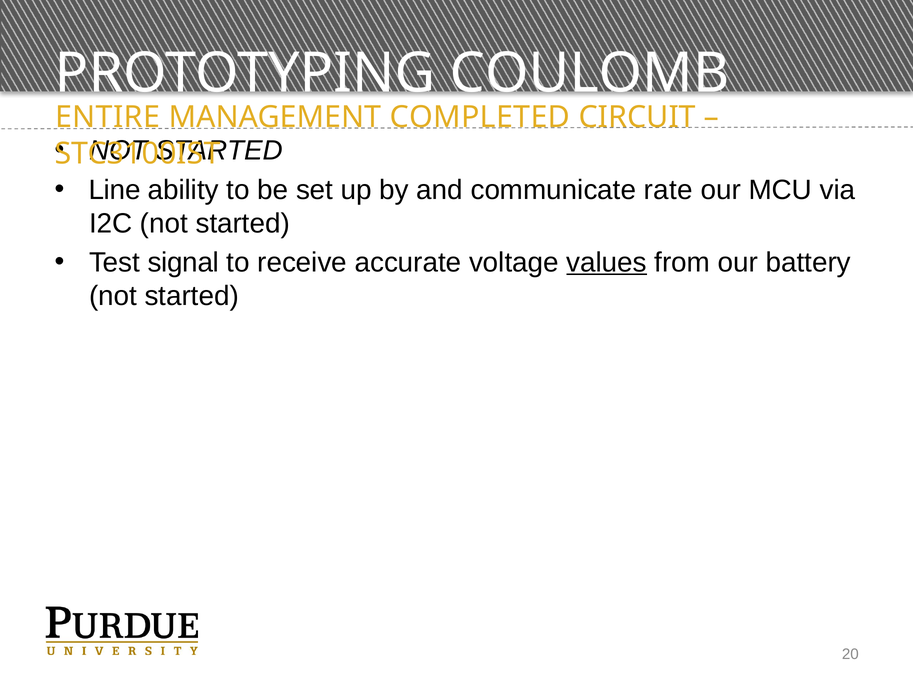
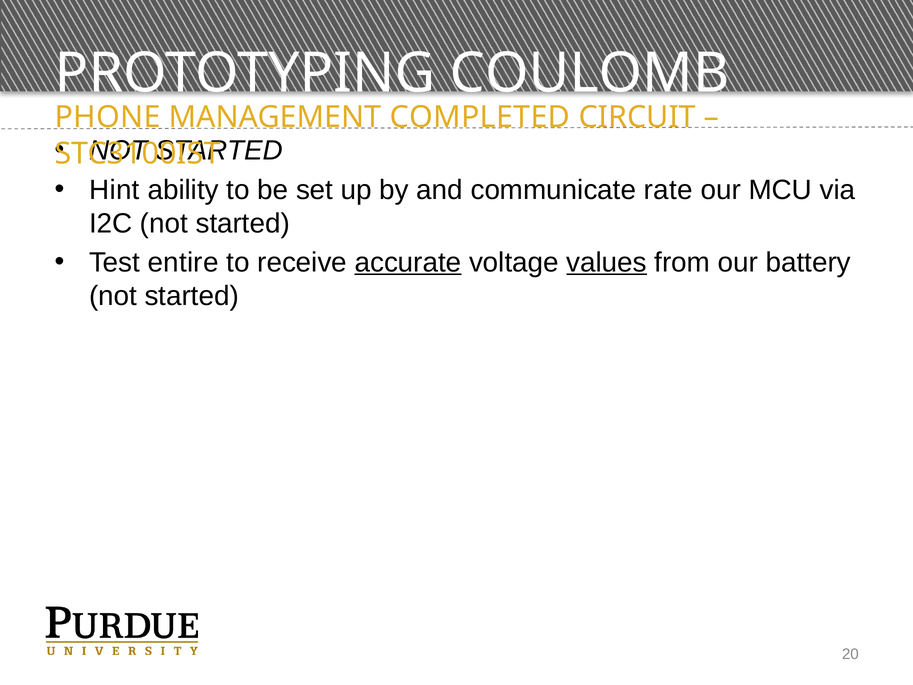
ENTIRE: ENTIRE -> PHONE (108, 117)
Line: Line -> Hint (114, 190)
signal: signal -> entire (183, 262)
accurate underline: none -> present (408, 262)
